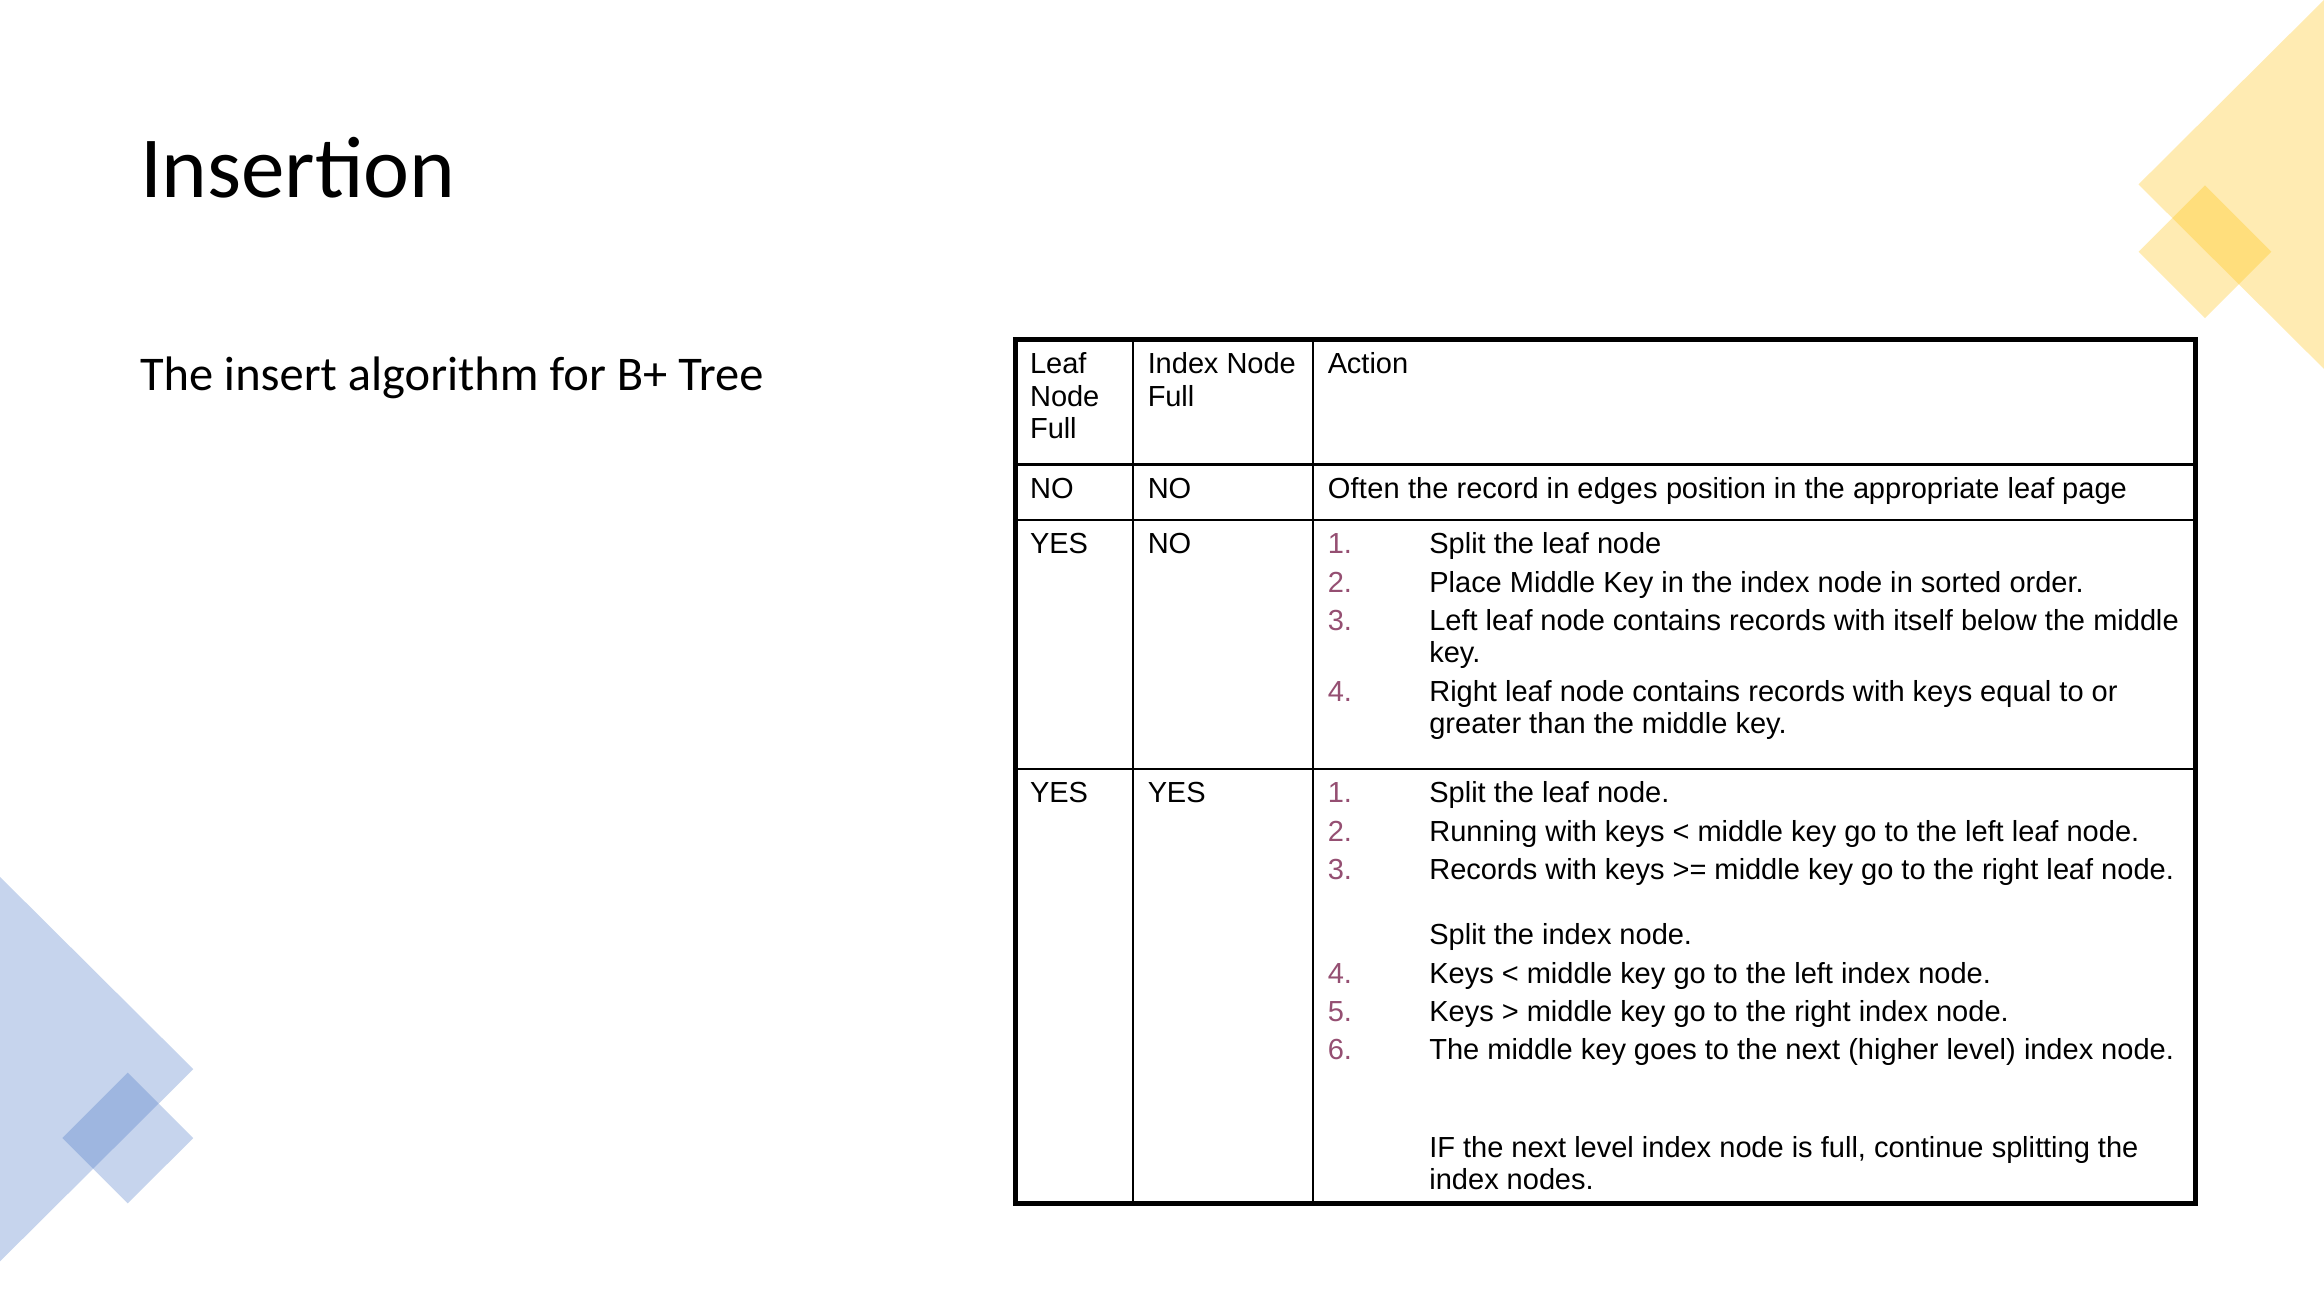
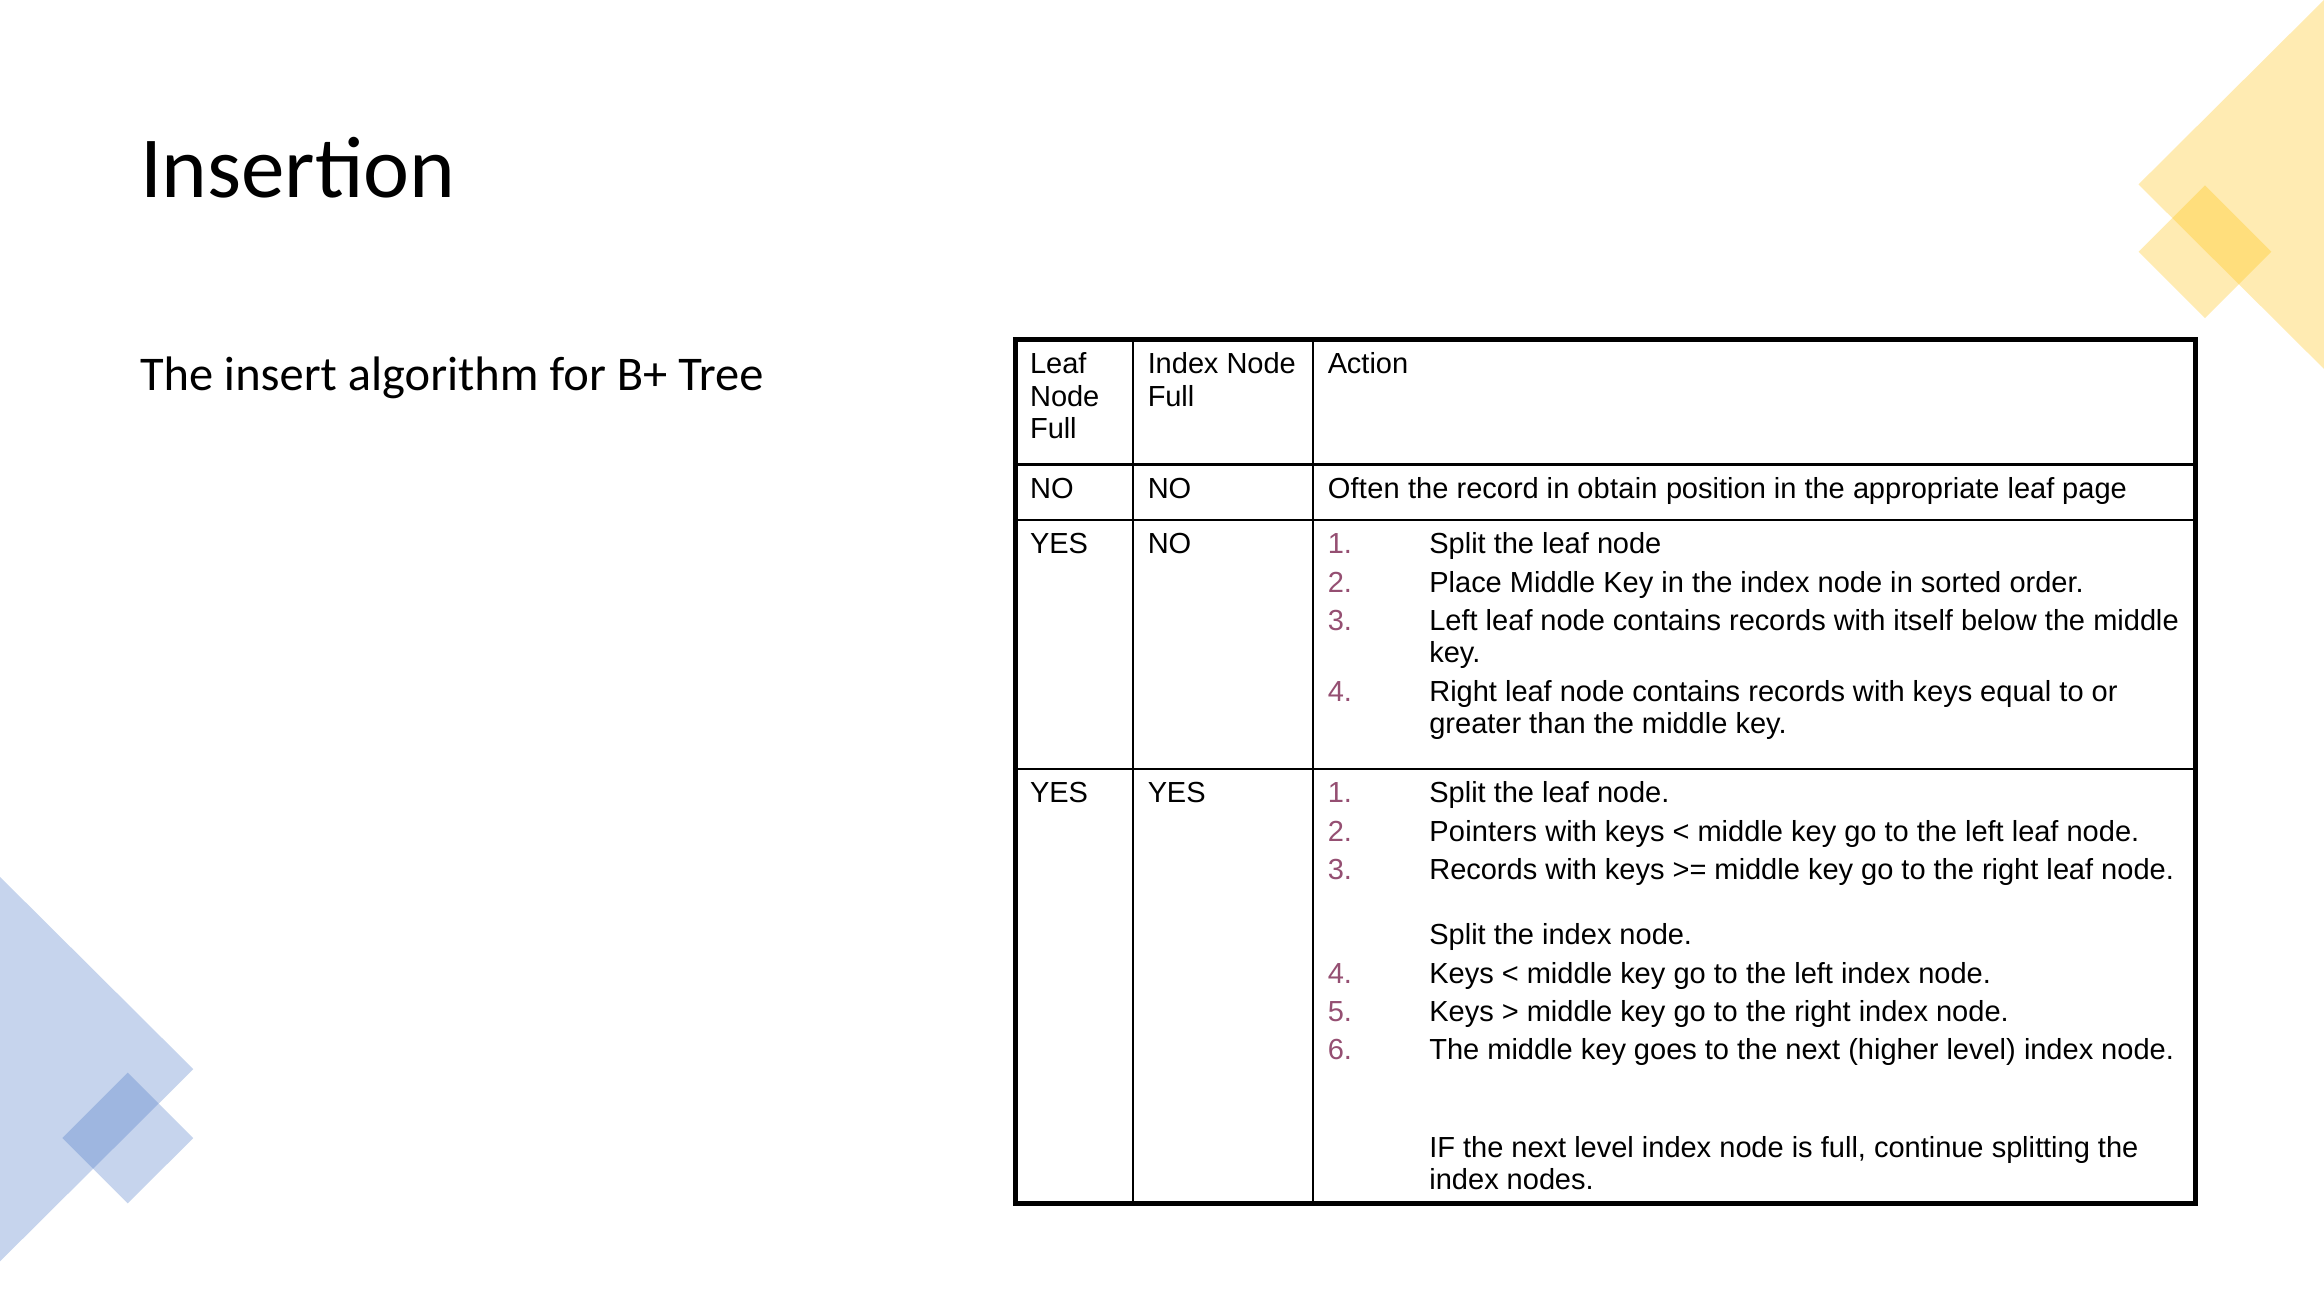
edges: edges -> obtain (1617, 489)
Running: Running -> Pointers (1483, 832)
